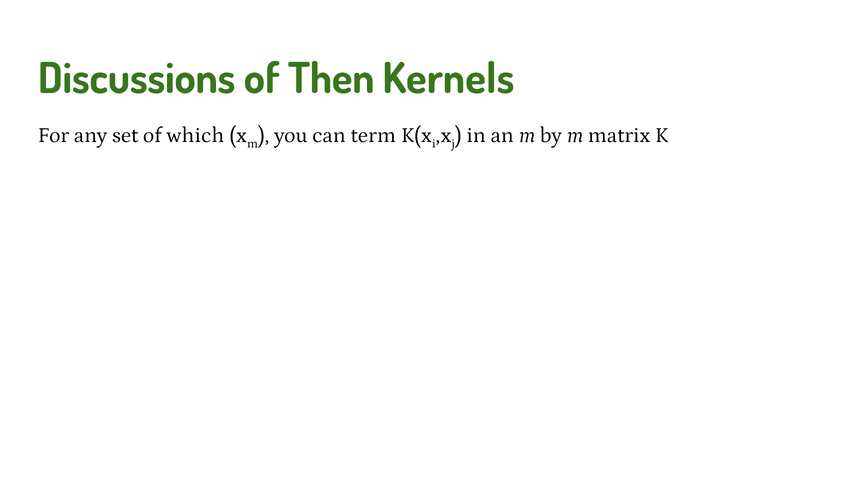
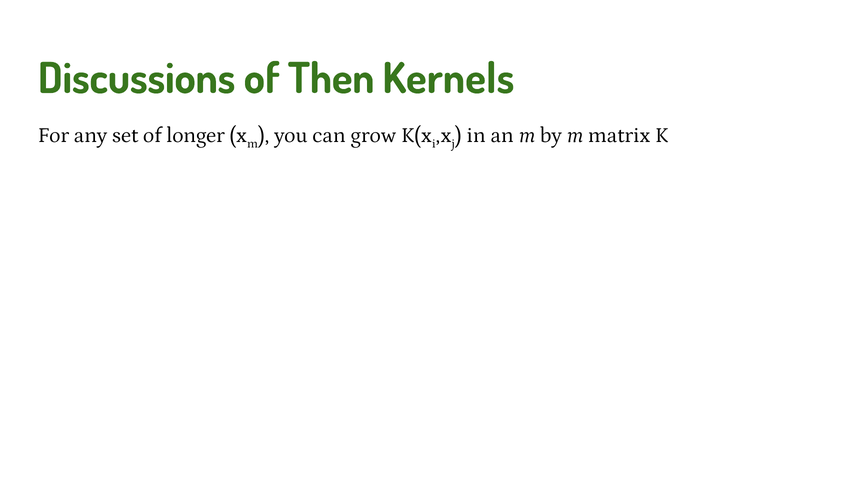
which: which -> longer (195, 135)
term: term -> grow (373, 135)
